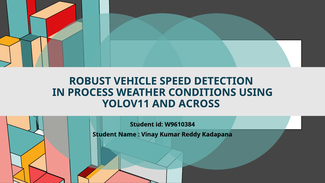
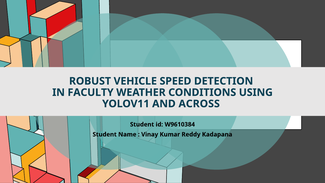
PROCESS: PROCESS -> FACULTY (91, 92)
